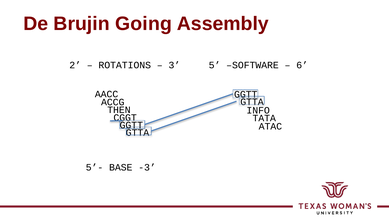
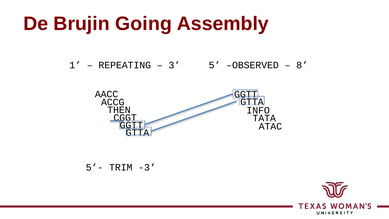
2: 2 -> 1 (75, 65)
ROTATIONS: ROTATIONS -> REPEATING (125, 65)
SOFTWARE: SOFTWARE -> OBSERVED (253, 65)
6: 6 -> 8 (302, 65)
BASE: BASE -> TRIM (121, 167)
